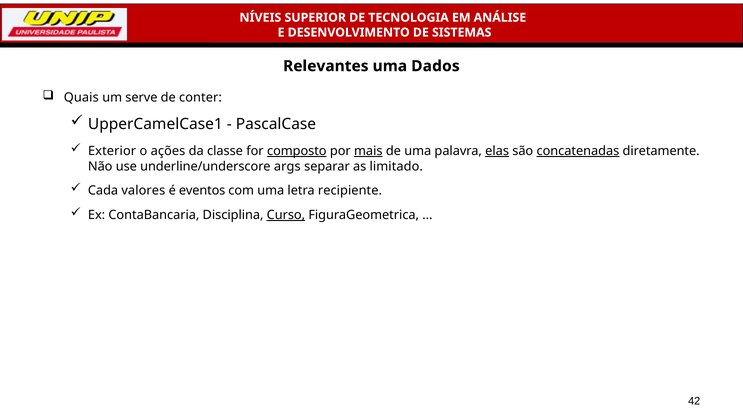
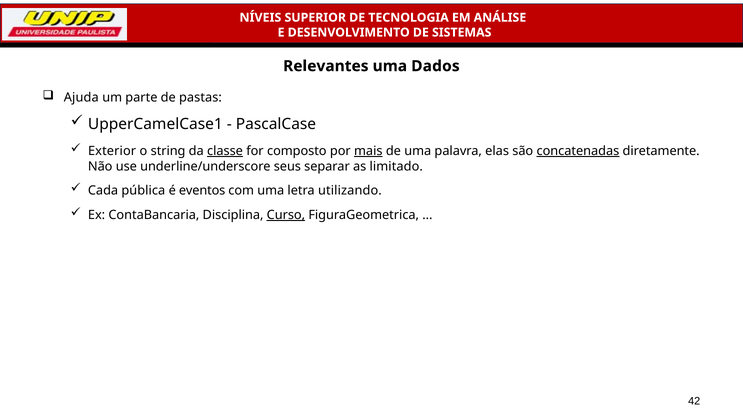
Quais: Quais -> Ajuda (81, 97)
serve: serve -> parte (141, 97)
conter: conter -> pastas (200, 97)
ações: ações -> string (168, 151)
classe underline: none -> present (225, 151)
composto underline: present -> none (297, 151)
elas underline: present -> none (497, 151)
args: args -> seus (287, 166)
valores: valores -> pública (143, 191)
recipiente: recipiente -> utilizando (350, 191)
